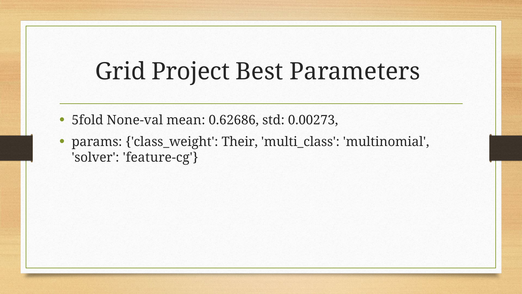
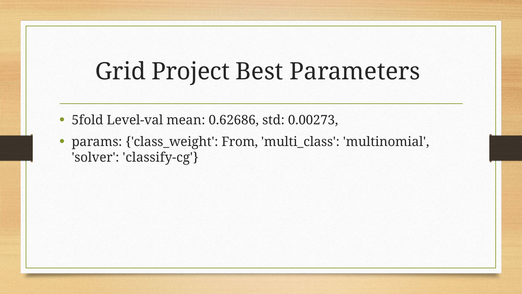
None-val: None-val -> Level-val (135, 120)
Their: Their -> From (240, 142)
feature-cg: feature-cg -> classify-cg (161, 157)
